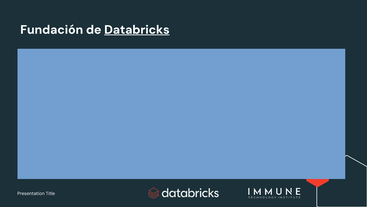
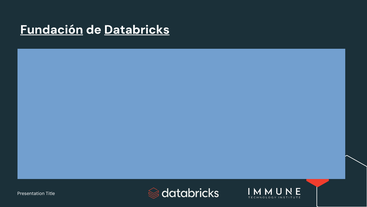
Fundación underline: none -> present (52, 30)
